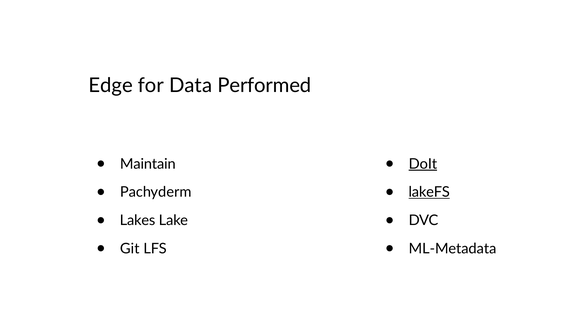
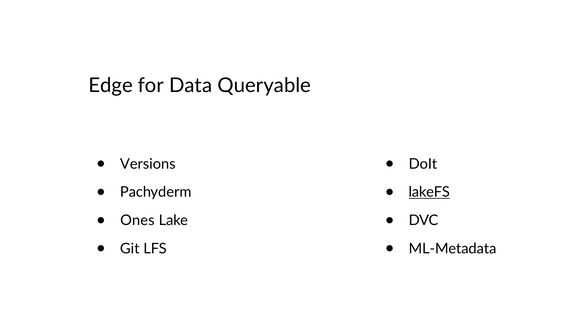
Performed: Performed -> Queryable (264, 86)
Maintain: Maintain -> Versions (148, 164)
DoIt underline: present -> none (423, 164)
Lakes: Lakes -> Ones (137, 221)
